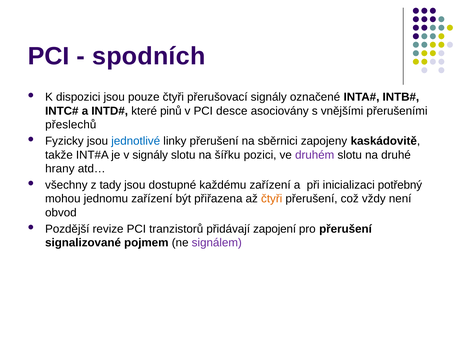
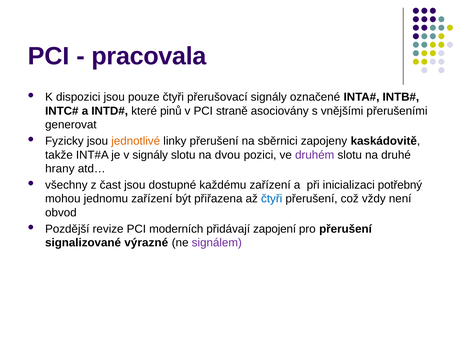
spodních: spodních -> pracovala (149, 56)
desce: desce -> straně (232, 111)
přeslechů: přeslechů -> generovat (71, 125)
jednotlivé colour: blue -> orange (136, 141)
šířku: šířku -> dvou (228, 155)
tady: tady -> čast (110, 185)
čtyři colour: orange -> blue (272, 199)
tranzistorů: tranzistorů -> moderních (176, 229)
pojmem: pojmem -> výrazné (146, 243)
